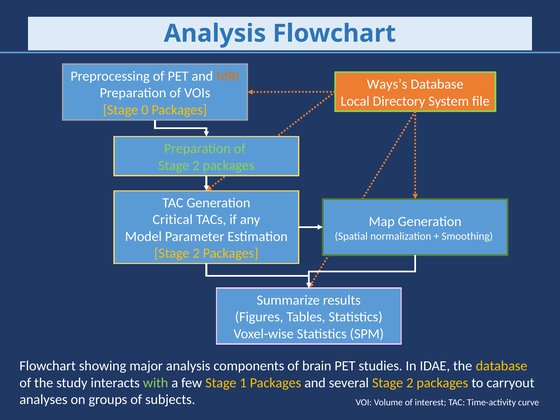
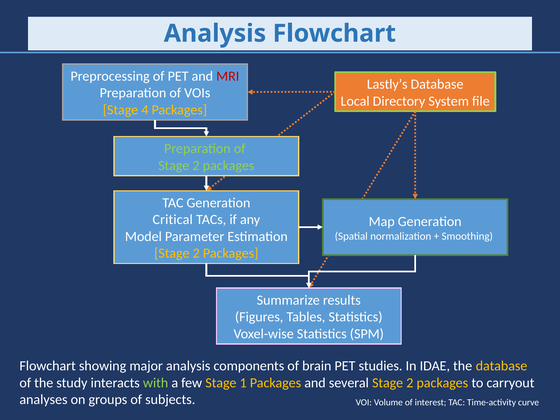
MRI colour: orange -> red (228, 76)
Ways’s: Ways’s -> Lastly’s (387, 84)
0: 0 -> 4 (145, 110)
